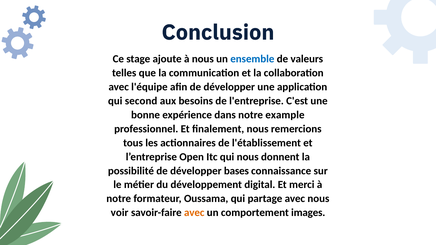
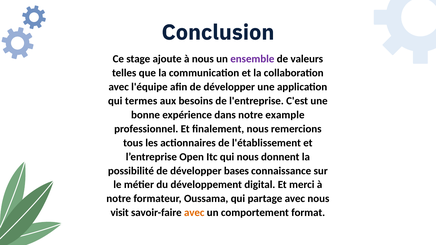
ensemble colour: blue -> purple (252, 59)
second: second -> termes (141, 101)
voir: voir -> visit (120, 213)
images: images -> format (308, 213)
